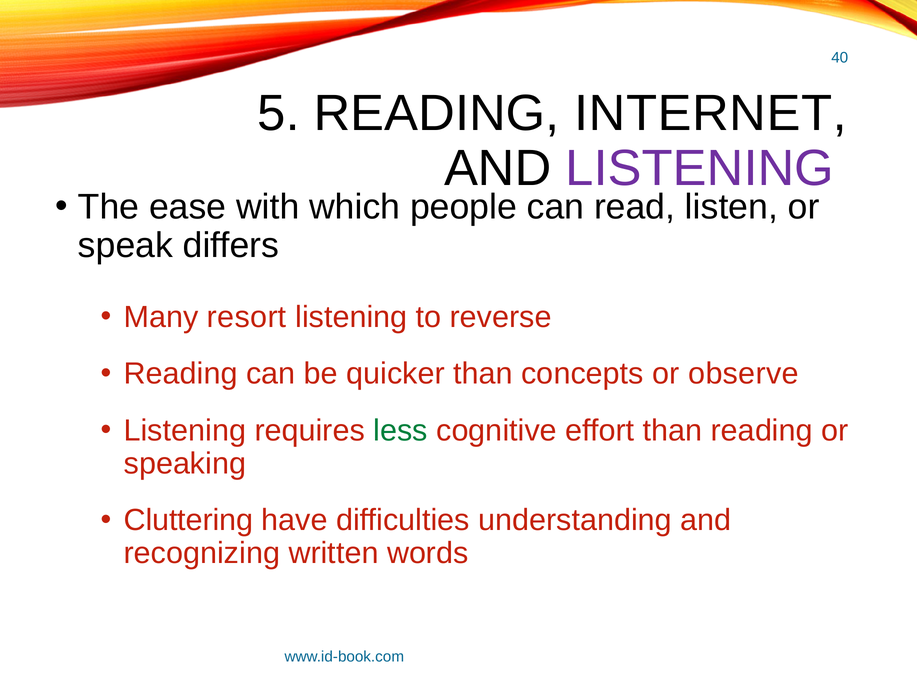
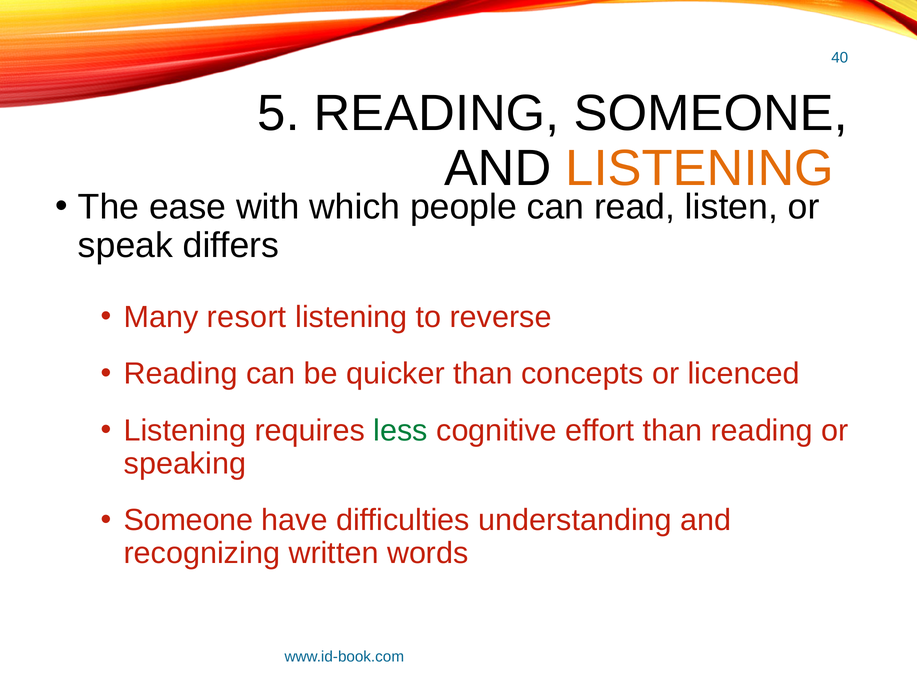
READING INTERNET: INTERNET -> SOMEONE (711, 114)
LISTENING colour: purple -> orange (700, 169)
observe: observe -> licenced (744, 374)
Cluttering: Cluttering -> Someone (188, 520)
